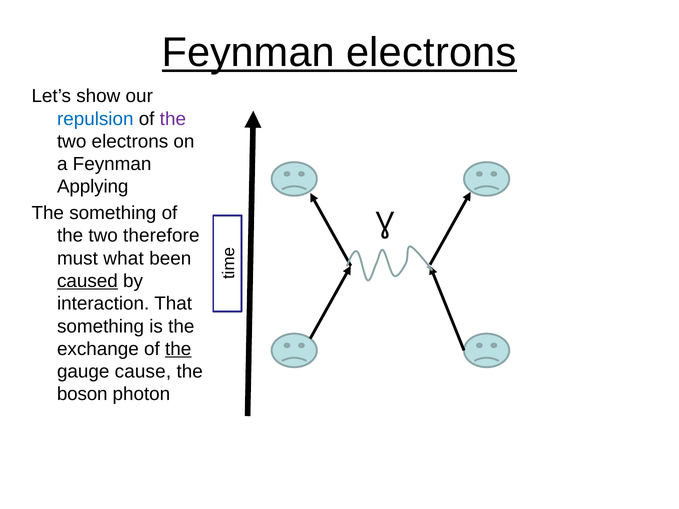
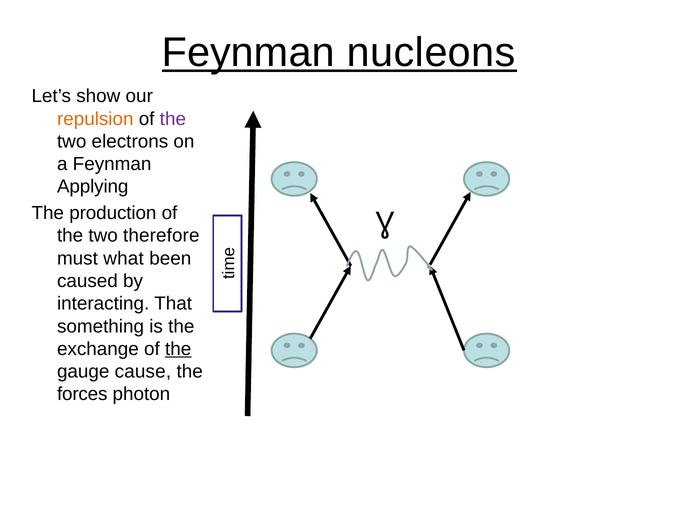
Feynman electrons: electrons -> nucleons (431, 53)
repulsion colour: blue -> orange (95, 119)
The something: something -> production (113, 213)
caused underline: present -> none (87, 281)
interaction: interaction -> interacting (103, 304)
boson: boson -> forces (82, 394)
